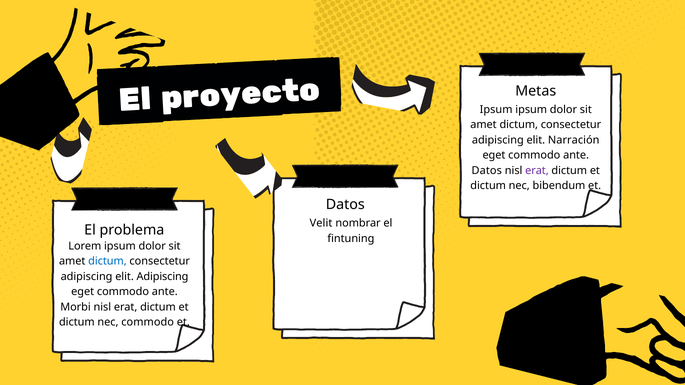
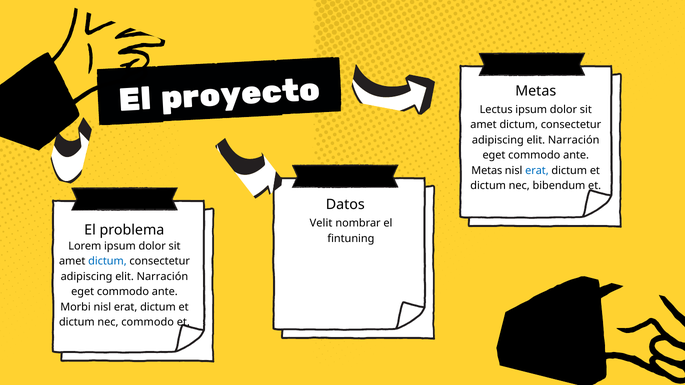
Ipsum: Ipsum -> Lectus (496, 109)
Datos: Datos -> Metas (487, 171)
erat colour: purple -> blue (537, 171)
Adipiscing: Adipiscing -> Narración (162, 277)
